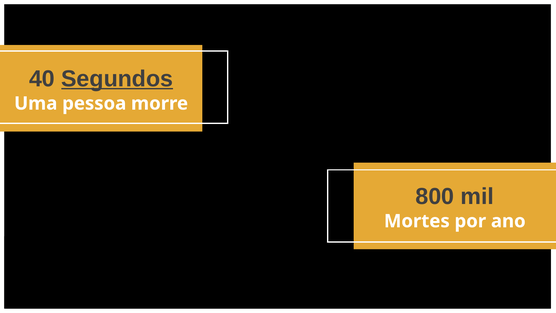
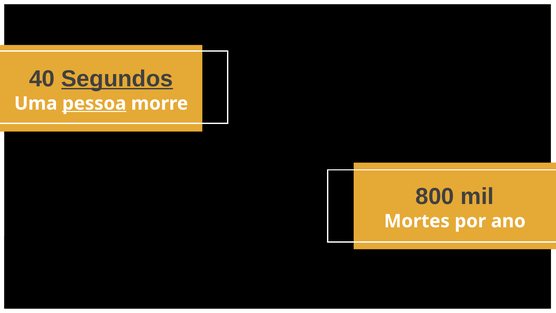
pessoa underline: none -> present (94, 103)
